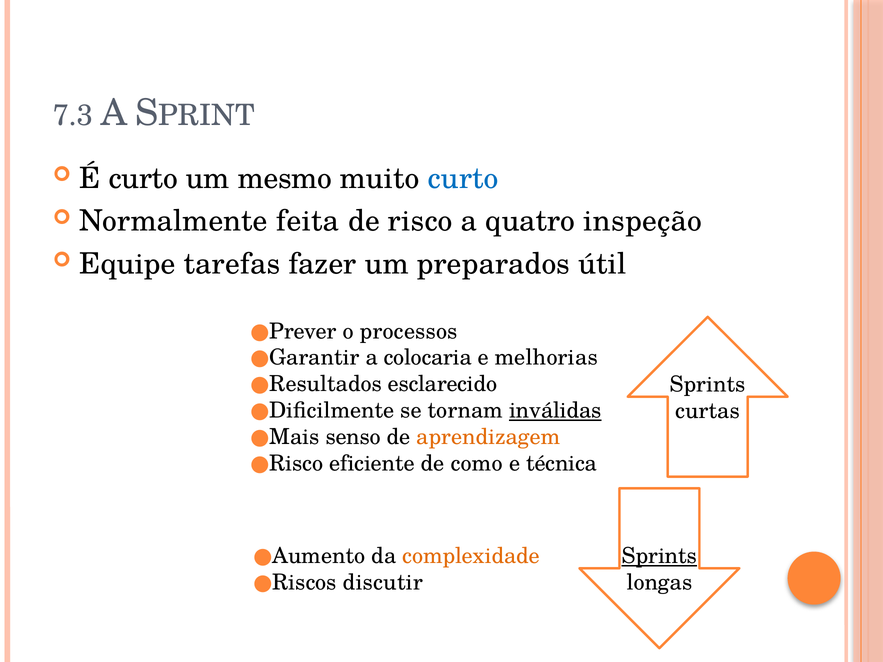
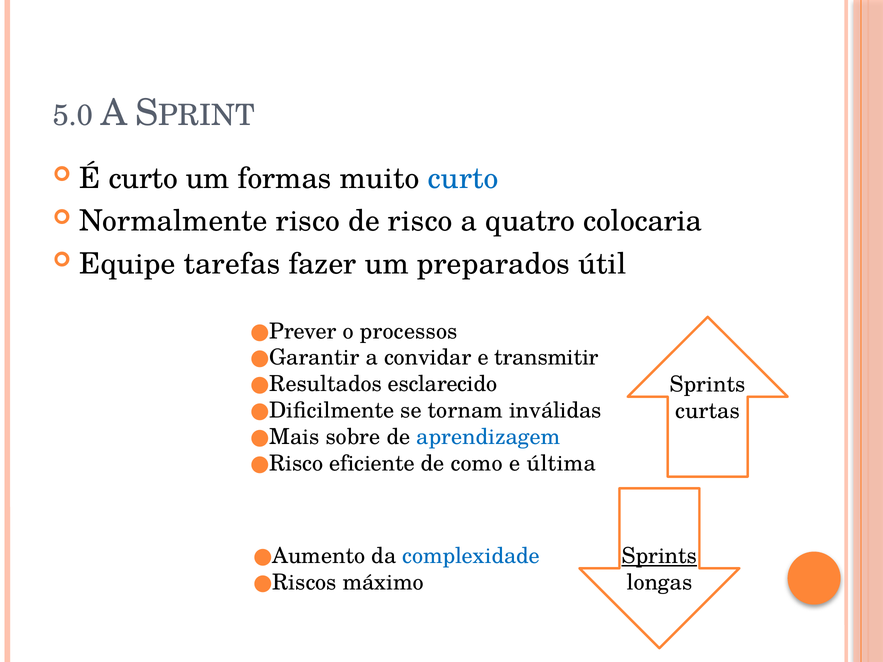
7.3: 7.3 -> 5.0 (73, 115)
mesmo: mesmo -> formas (285, 179)
Normalmente feita: feita -> risco (308, 221)
inspeção: inspeção -> colocaria (643, 221)
colocaria: colocaria -> convidar (428, 358)
melhorias: melhorias -> transmitir (546, 358)
inválidas underline: present -> none (555, 411)
senso: senso -> sobre (353, 437)
aprendizagem colour: orange -> blue (488, 437)
técnica: técnica -> última (561, 464)
complexidade colour: orange -> blue (471, 556)
discutir: discutir -> máximo (383, 583)
